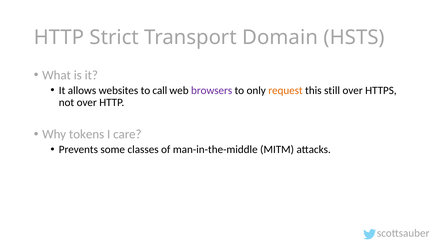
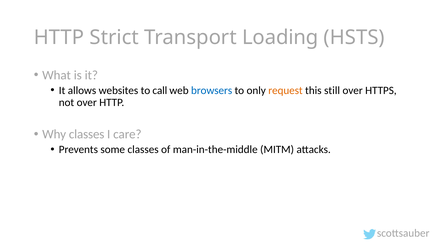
Domain: Domain -> Loading (280, 37)
browsers colour: purple -> blue (212, 90)
Why tokens: tokens -> classes (87, 134)
